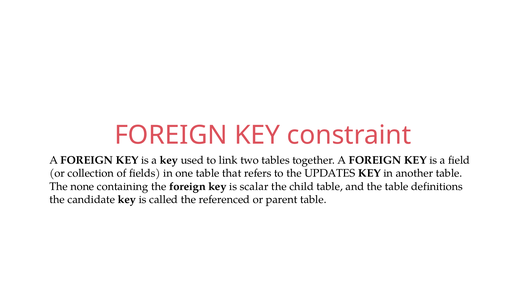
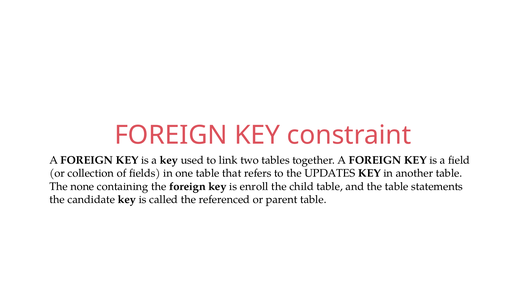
scalar: scalar -> enroll (254, 186)
definitions: definitions -> statements (437, 186)
